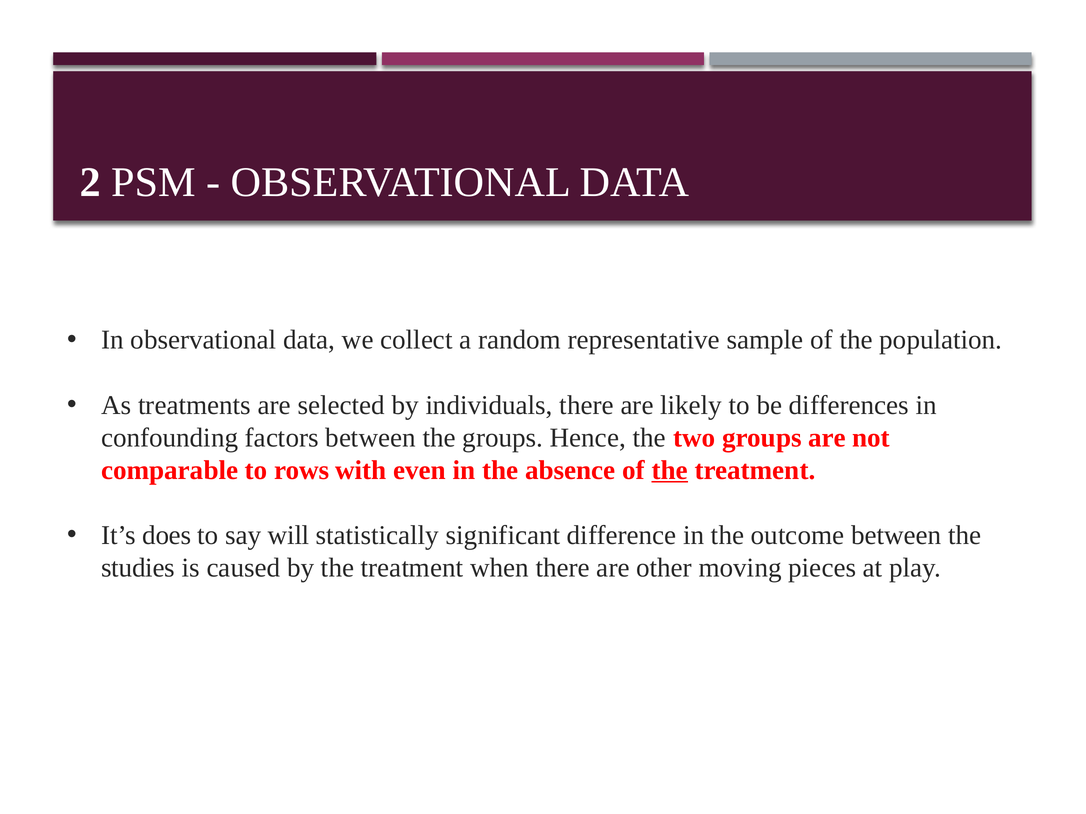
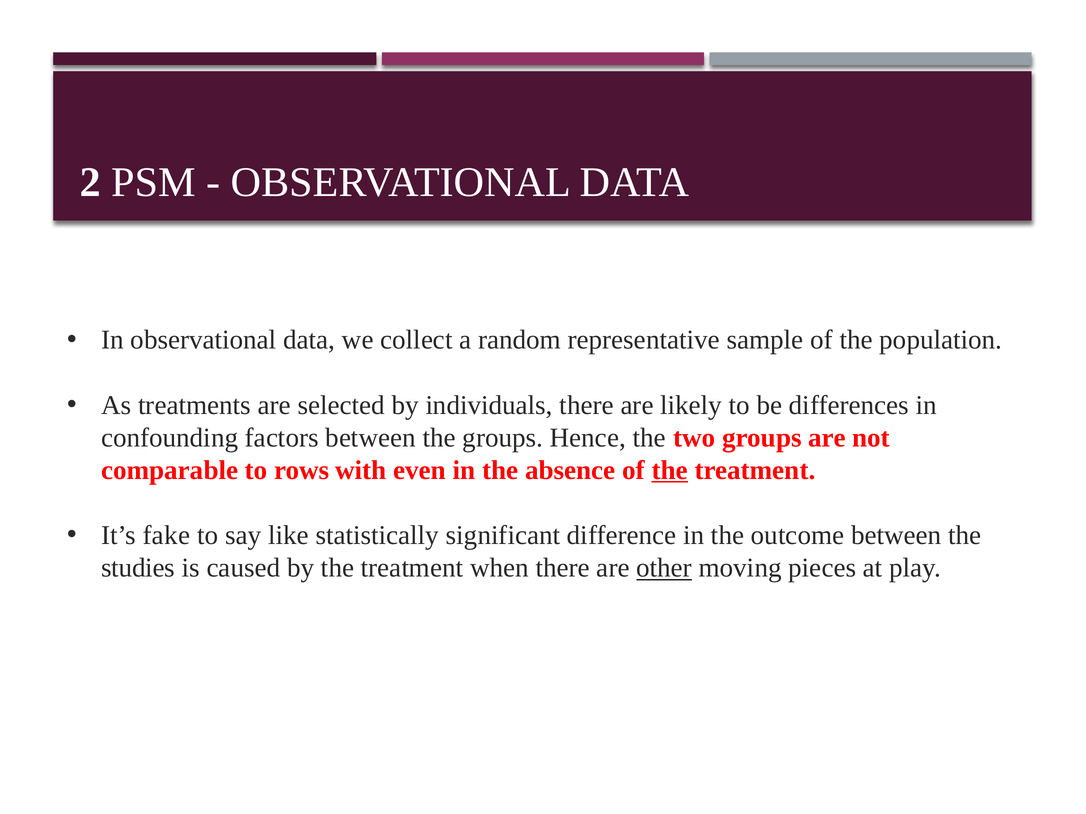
does: does -> fake (166, 536)
will: will -> like (289, 536)
other underline: none -> present (664, 568)
